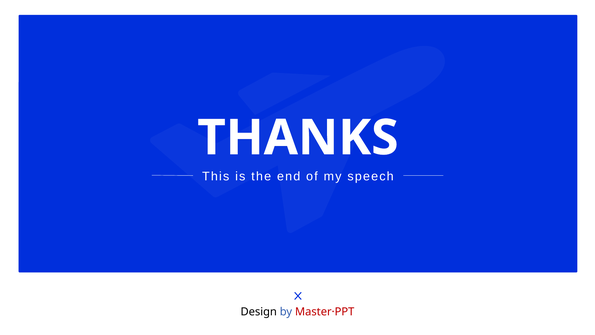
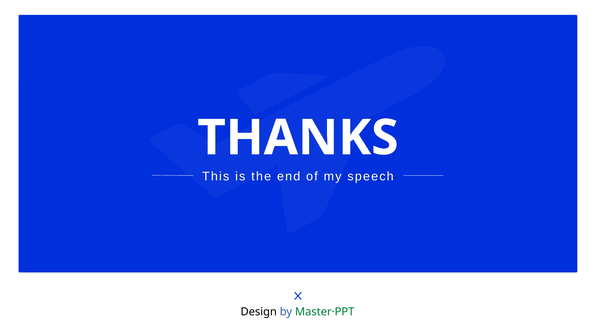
Master·PPT colour: red -> green (325, 312)
